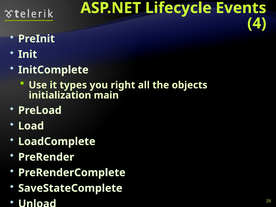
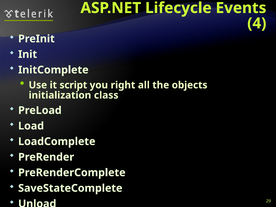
types: types -> script (73, 85)
main: main -> class (106, 95)
